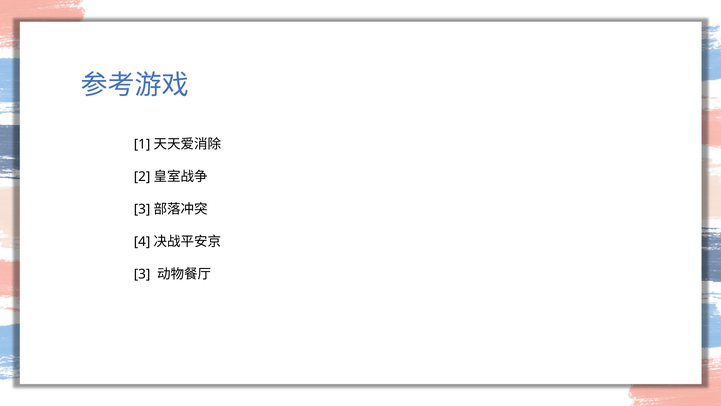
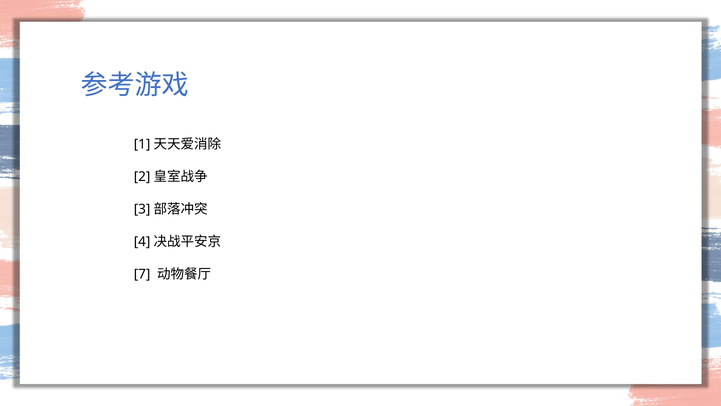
3: 3 -> 7 (142, 274)
